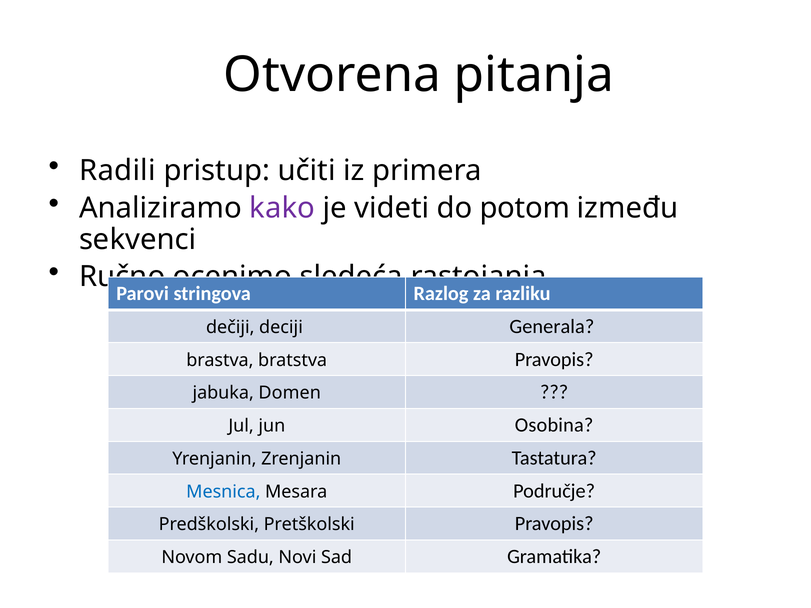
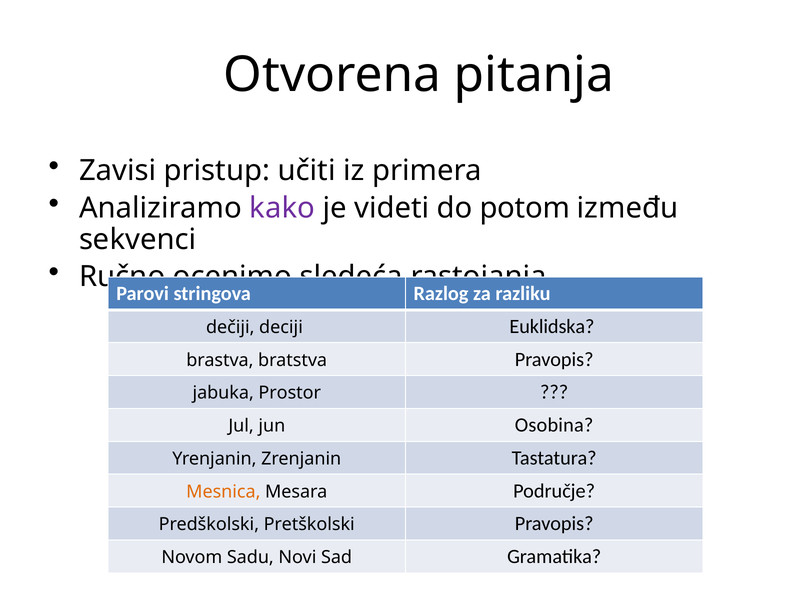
Radili: Radili -> Zavisi (118, 171)
Generala: Generala -> Euklidska (552, 327)
Domen: Domen -> Prostor (290, 393)
Mesnica colour: blue -> orange (223, 492)
